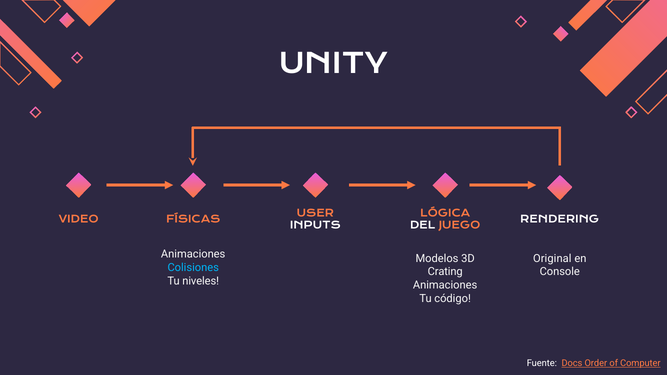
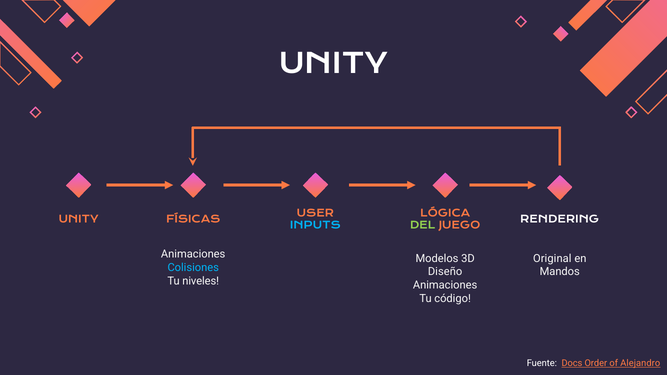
VIDEO: VIDEO -> UNITY (79, 220)
INPUTS colour: white -> light blue (315, 226)
DEL colour: white -> light green (423, 226)
Crating: Crating -> Diseño (445, 272)
Console: Console -> Mandos (560, 272)
Computer: Computer -> Alejandro (640, 363)
